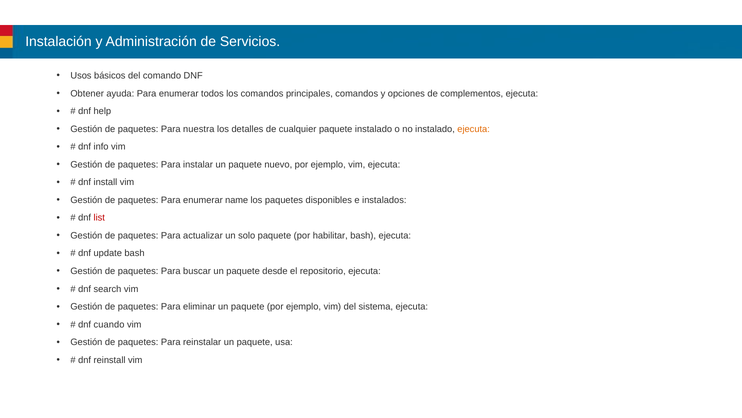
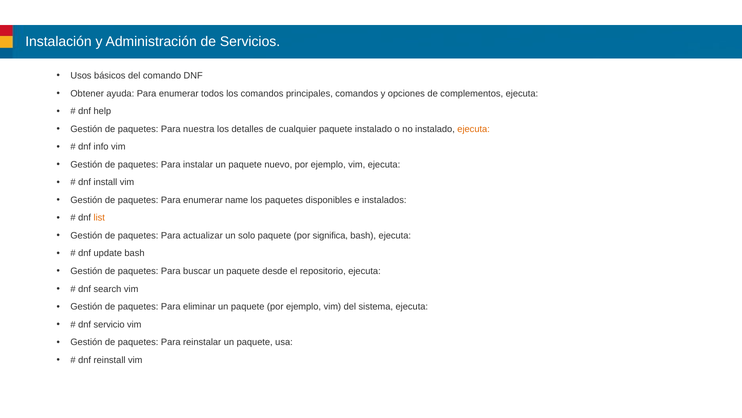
list colour: red -> orange (99, 218)
habilitar: habilitar -> significa (330, 235)
cuando: cuando -> servicio (109, 324)
